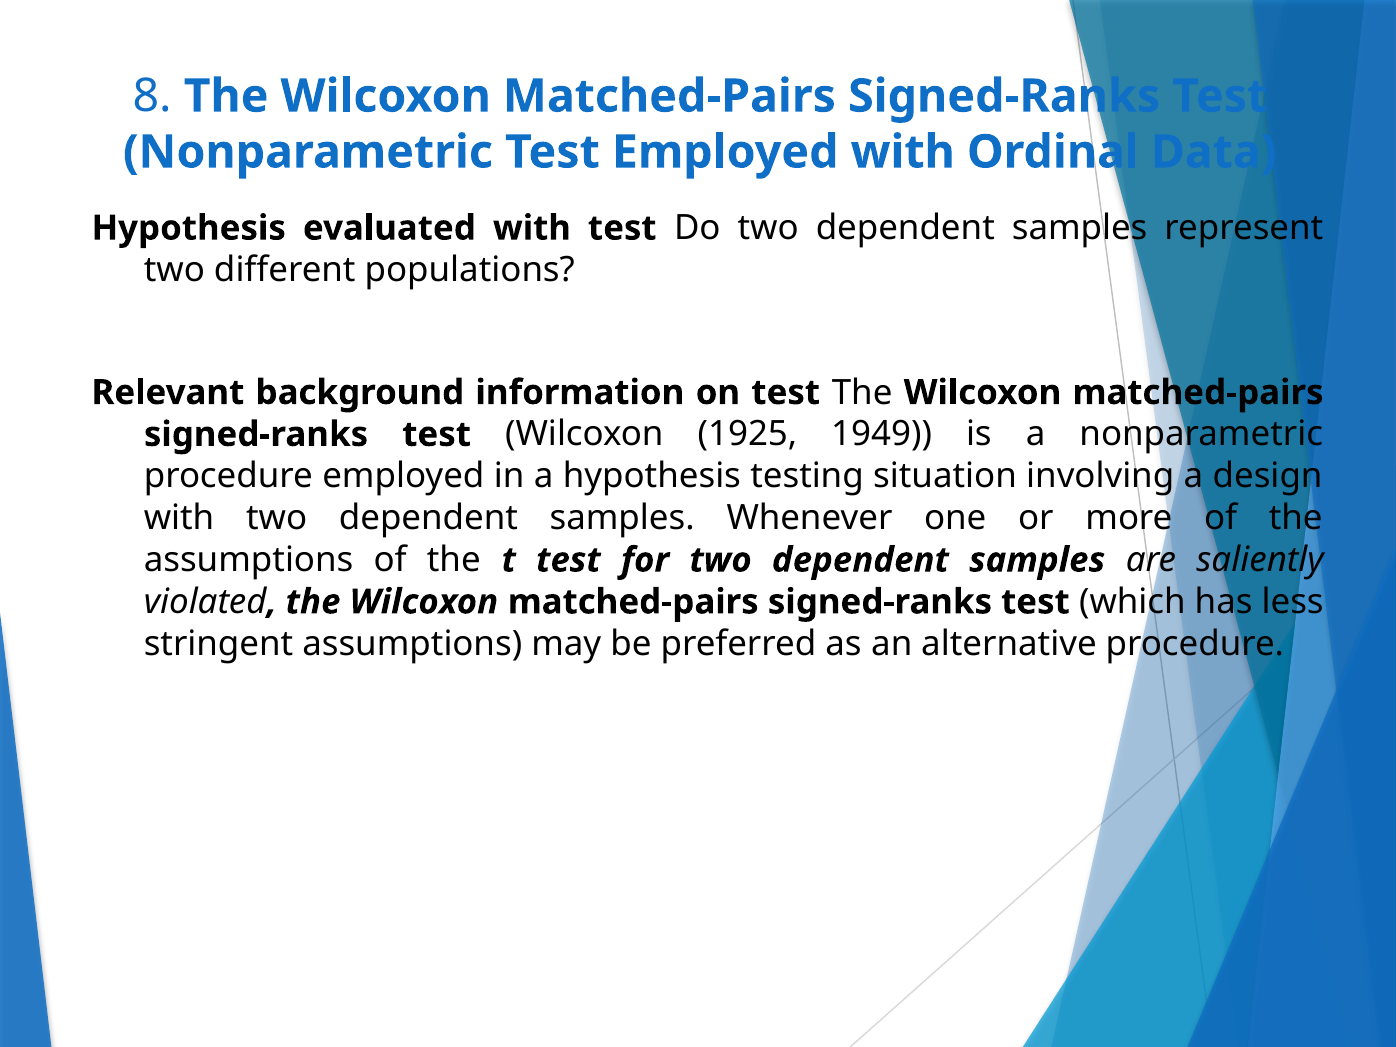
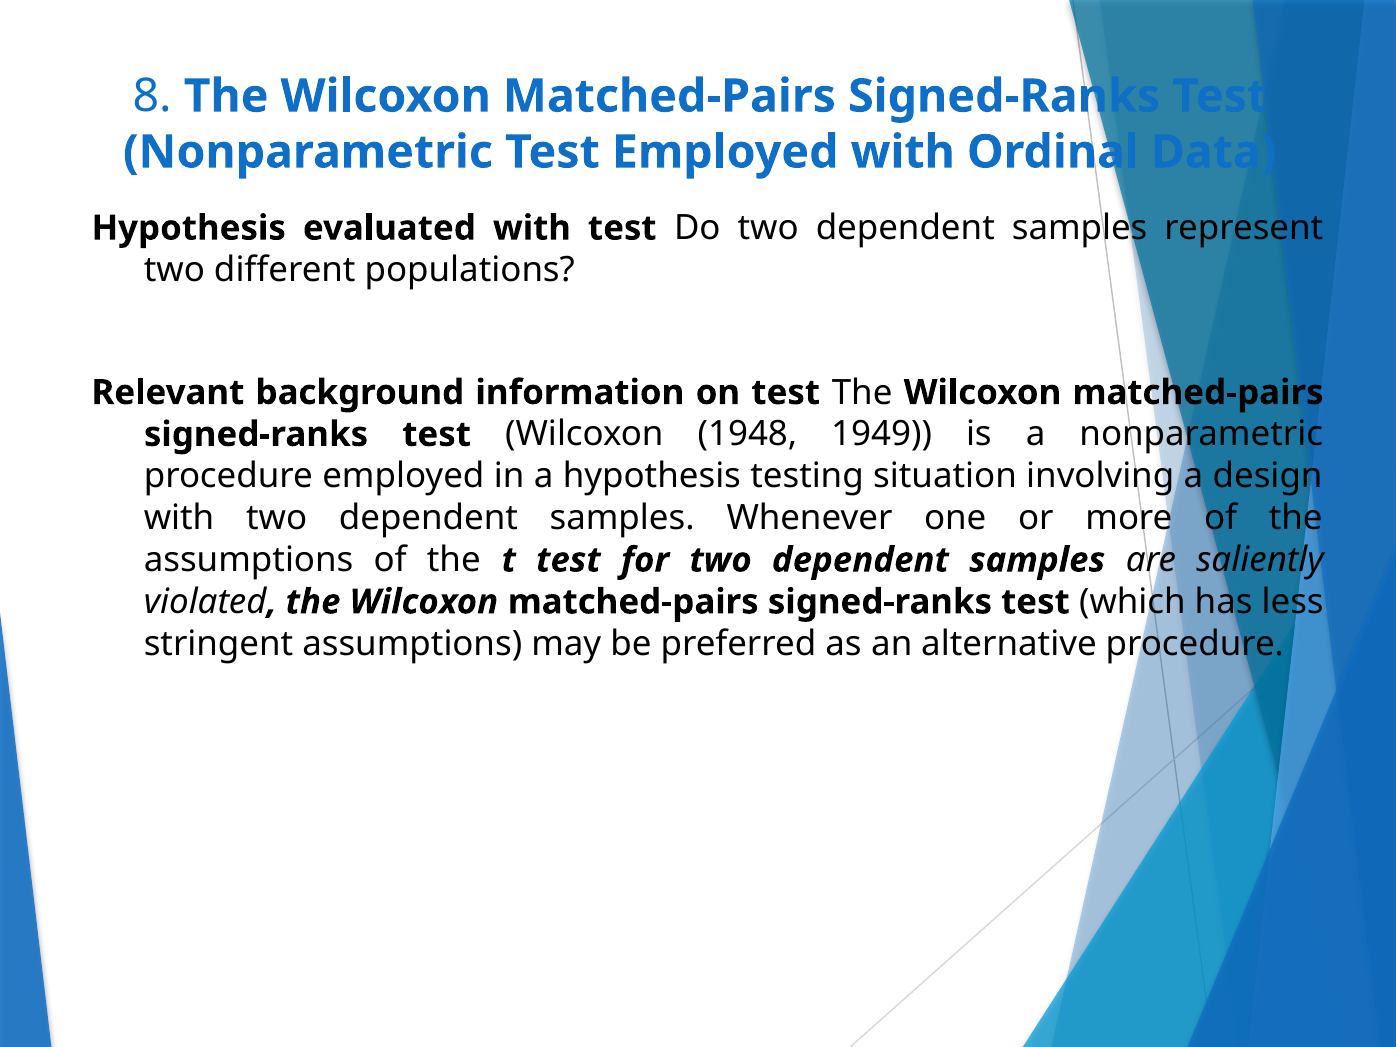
1925: 1925 -> 1948 (747, 434)
